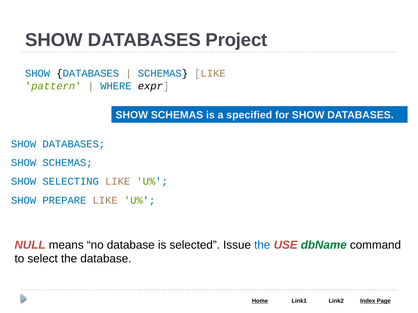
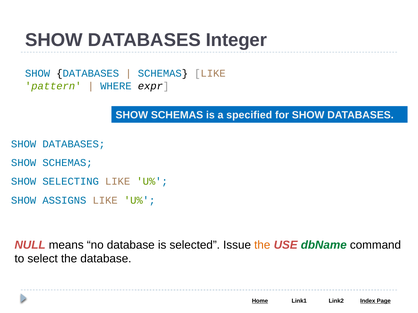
Project: Project -> Integer (236, 40)
PREPARE: PREPARE -> ASSIGNS (64, 201)
the colour: blue -> orange (262, 245)
